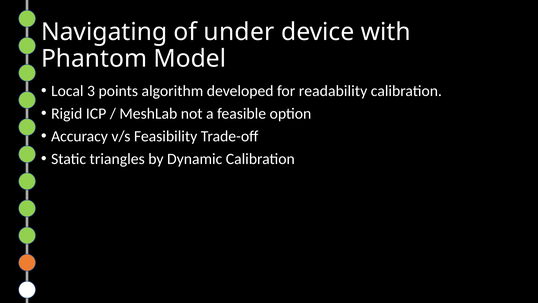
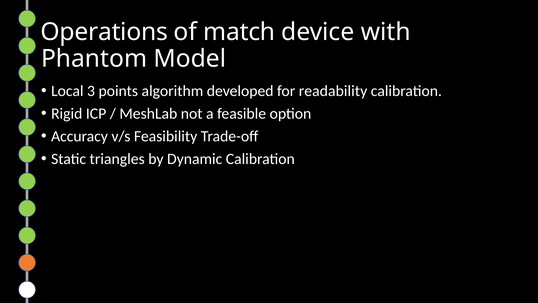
Navigating: Navigating -> Operations (104, 32)
under: under -> match (239, 32)
